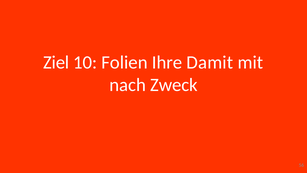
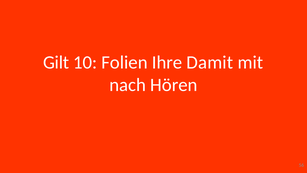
Ziel: Ziel -> Gilt (56, 62)
Zweck: Zweck -> Hören (174, 85)
